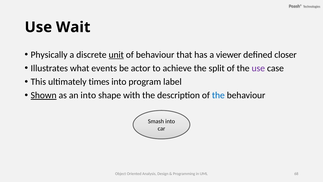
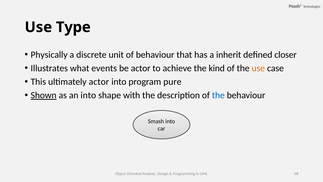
Wait: Wait -> Type (73, 27)
unit underline: present -> none (116, 55)
viewer: viewer -> inherit (229, 55)
split: split -> kind (217, 68)
use colour: purple -> orange (258, 68)
ultimately times: times -> actor (99, 82)
label: label -> pure (172, 82)
